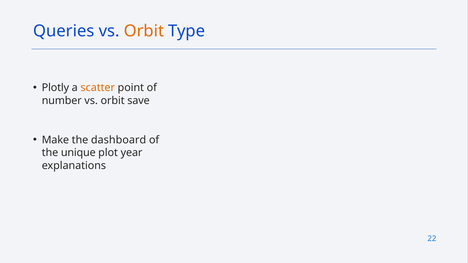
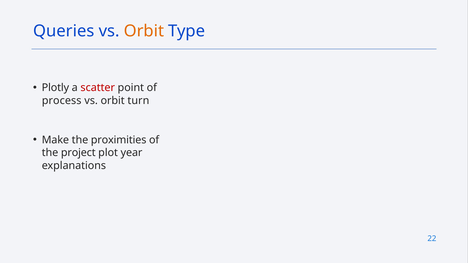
scatter colour: orange -> red (98, 88)
number: number -> process (62, 101)
save: save -> turn (138, 101)
dashboard: dashboard -> proximities (119, 140)
unique: unique -> project (78, 153)
